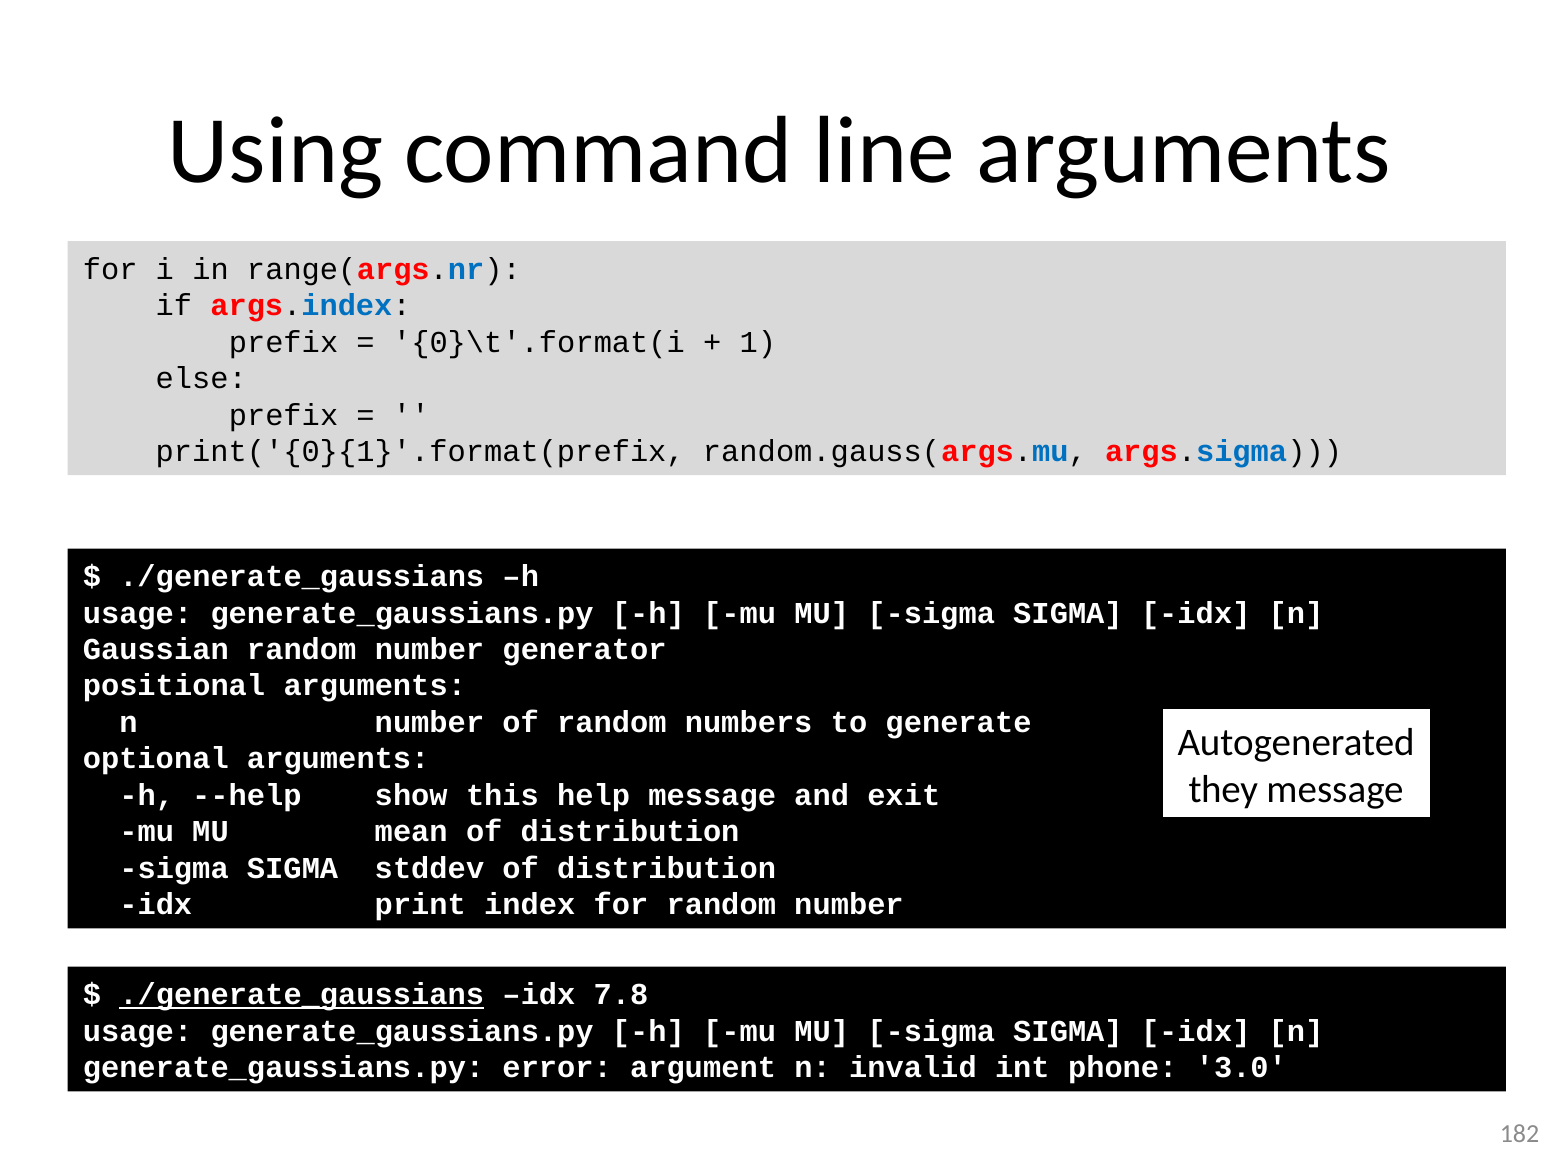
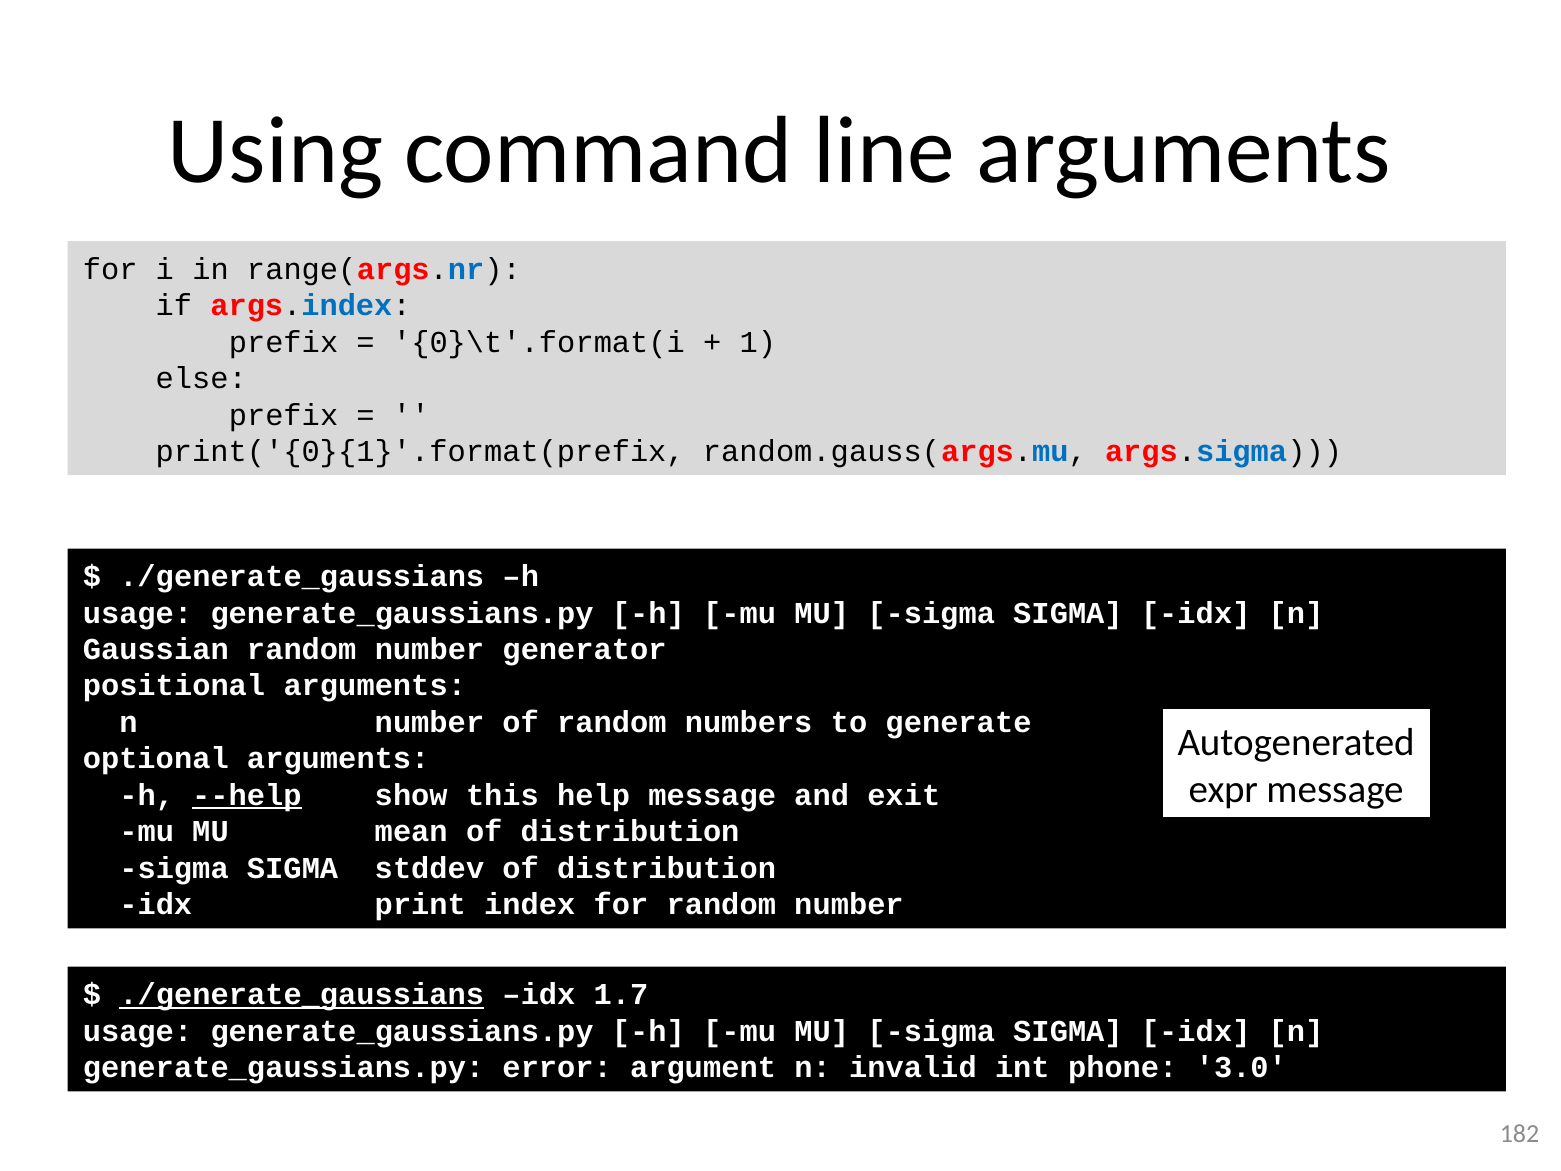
they: they -> expr (1223, 789)
--help underline: none -> present (247, 795)
7.8: 7.8 -> 1.7 (621, 994)
